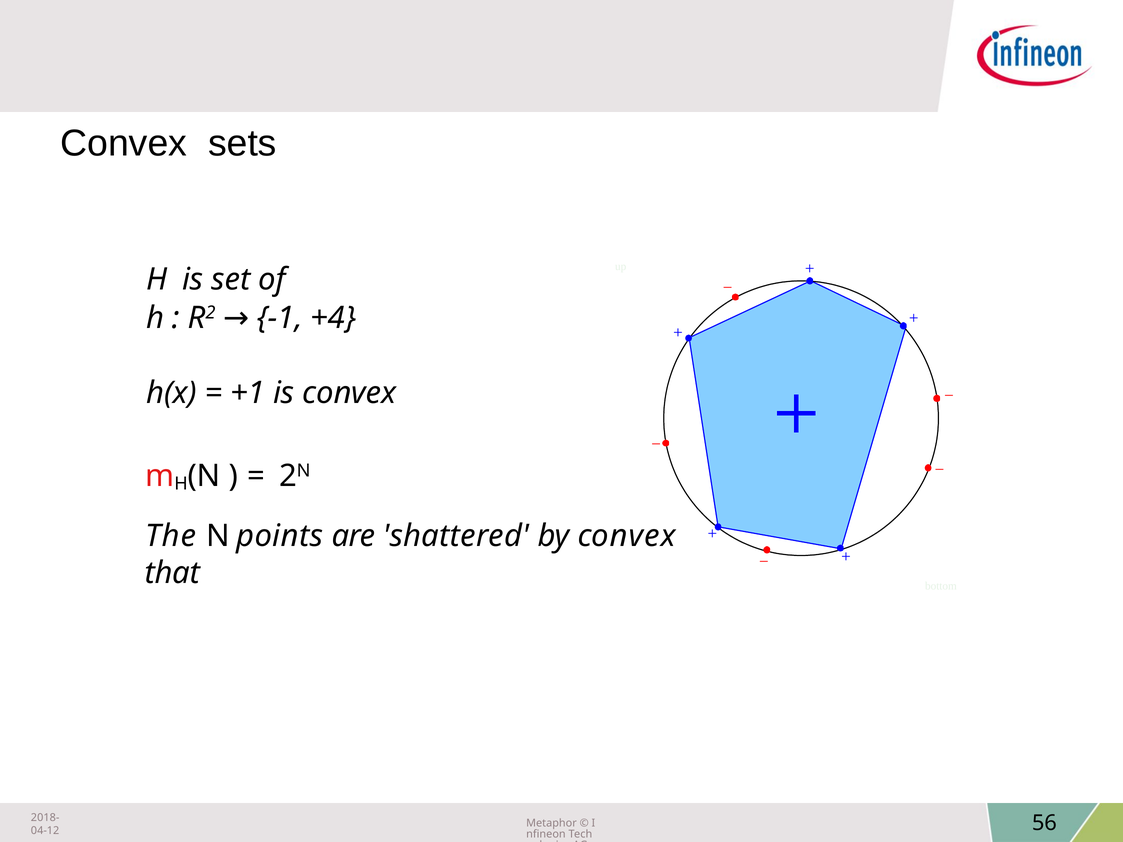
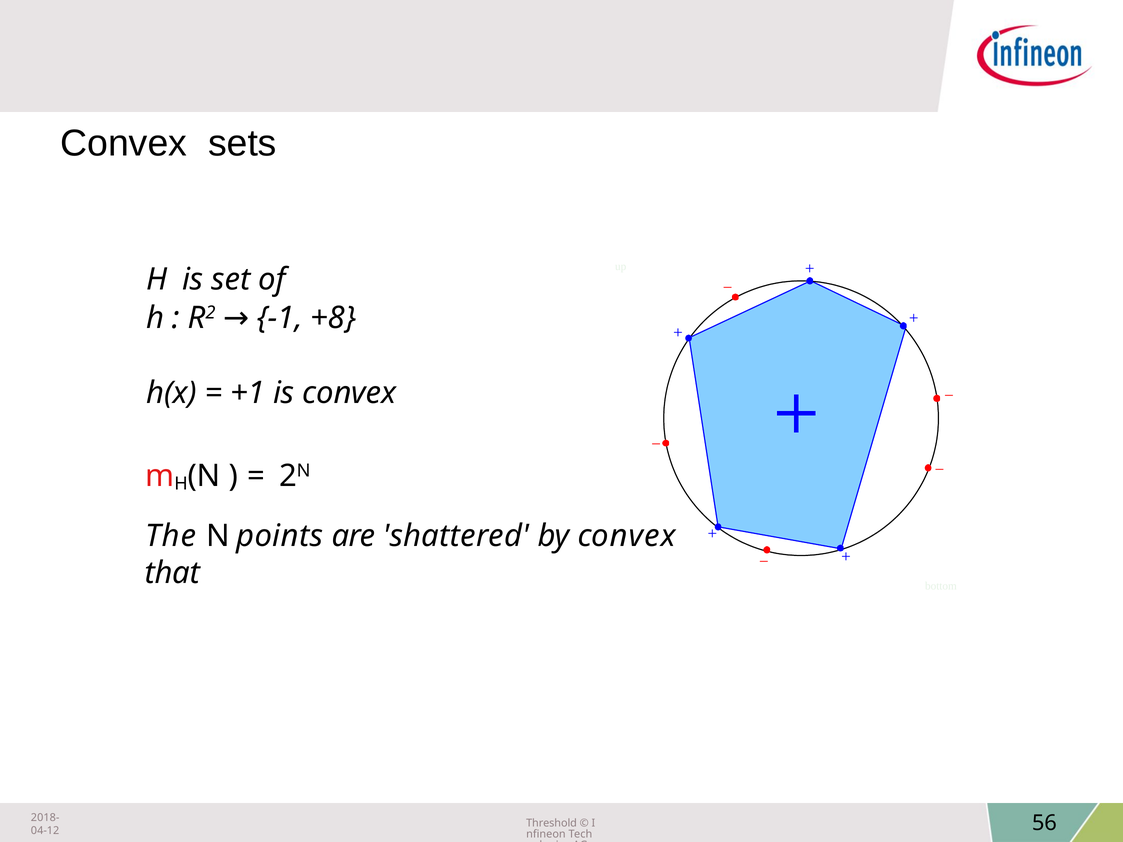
+4: +4 -> +8 (333, 318)
Metaphor: Metaphor -> Threshold (552, 823)
